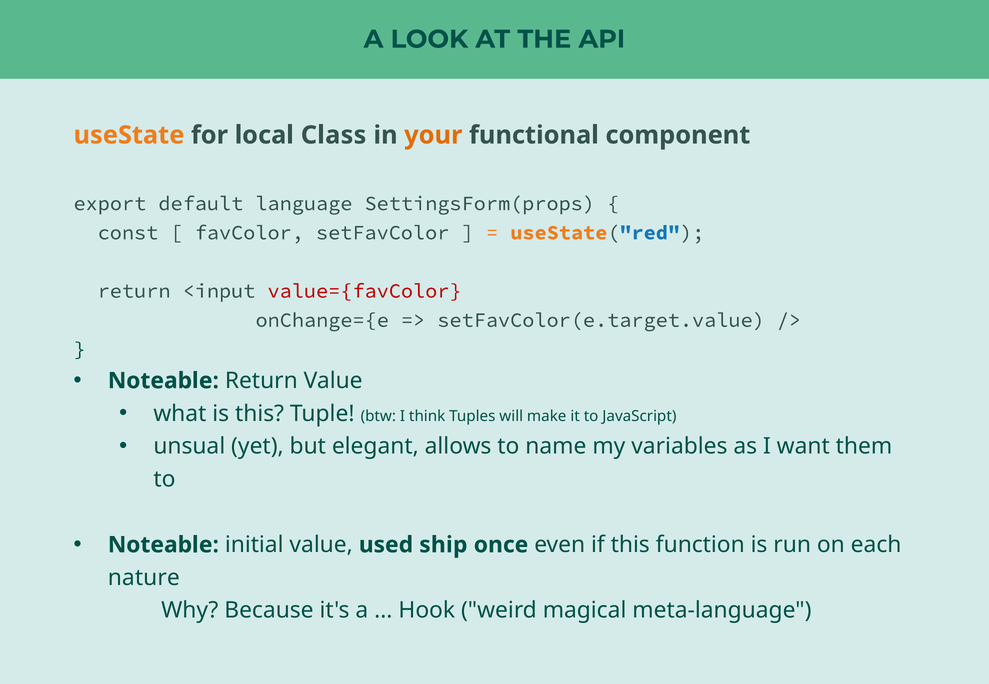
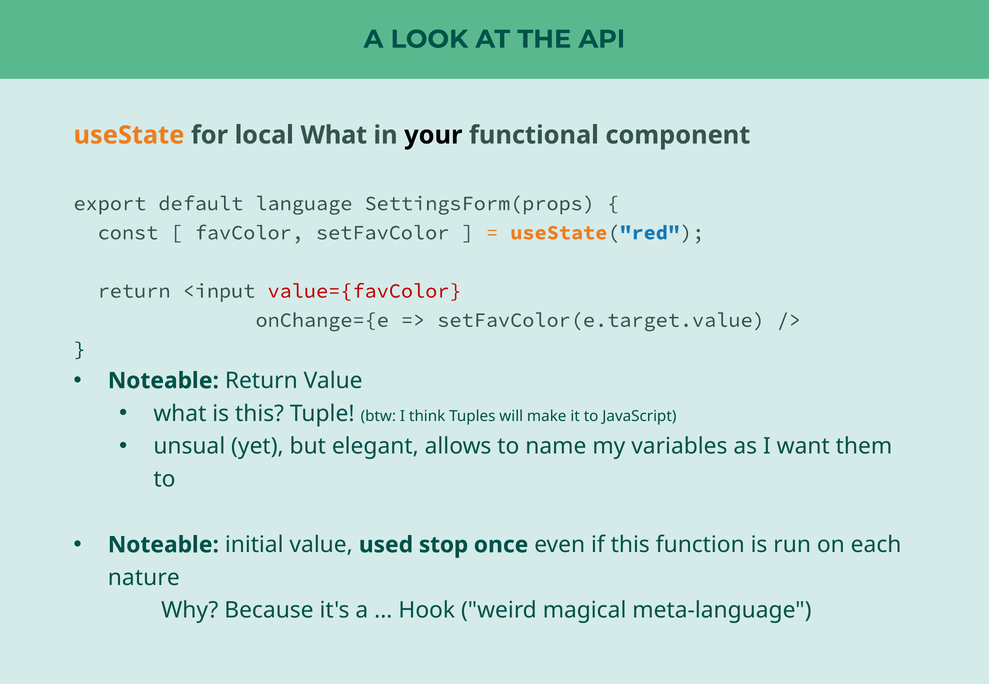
local Class: Class -> What (334, 135)
your colour: orange -> black (433, 135)
ship: ship -> stop (444, 545)
